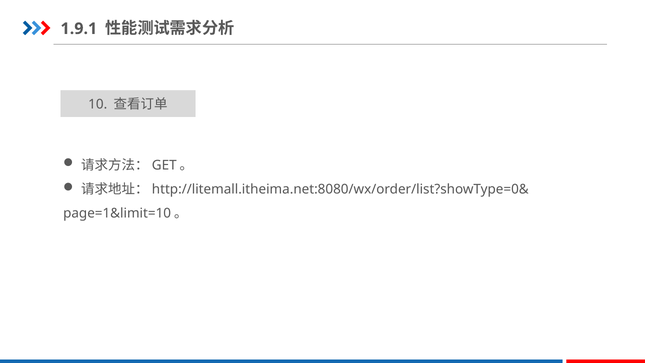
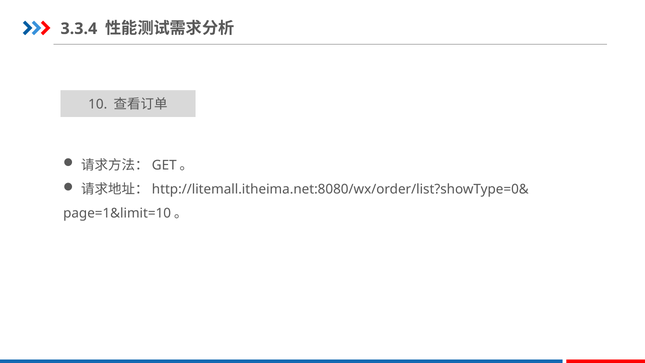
1.9.1: 1.9.1 -> 3.3.4 (79, 29)
